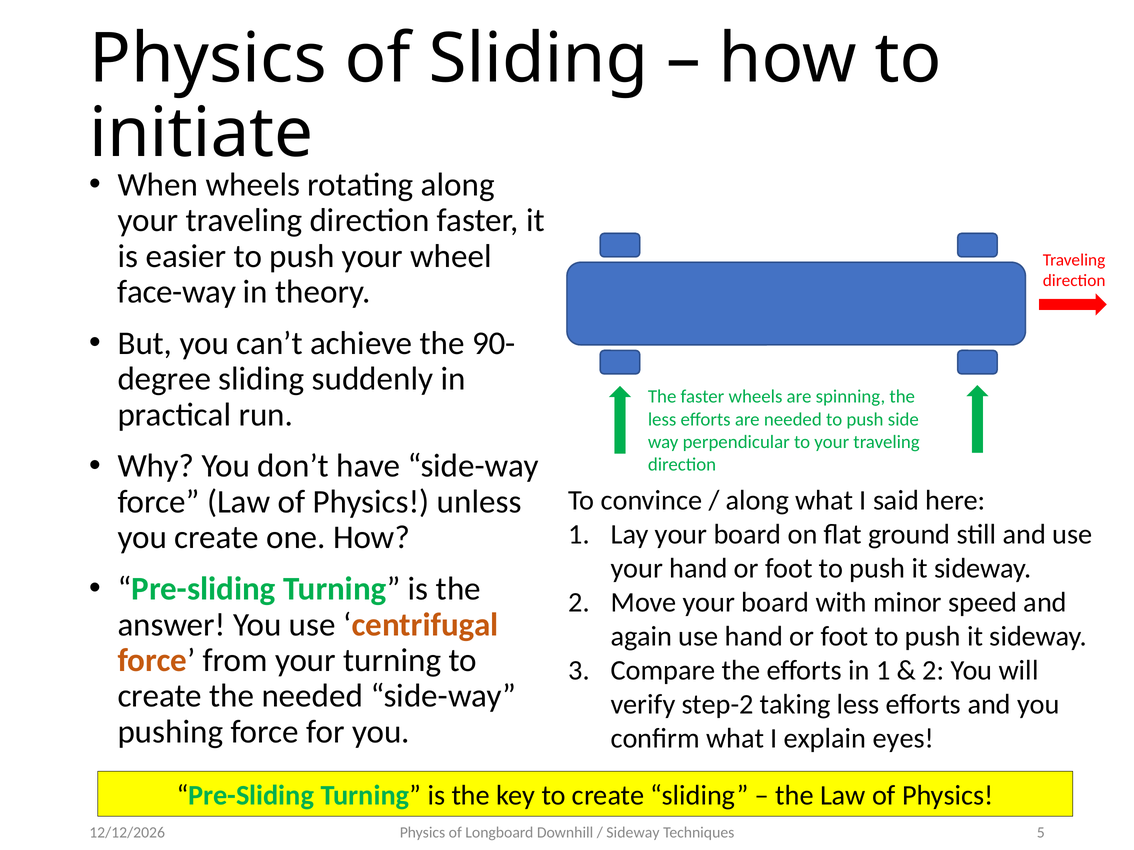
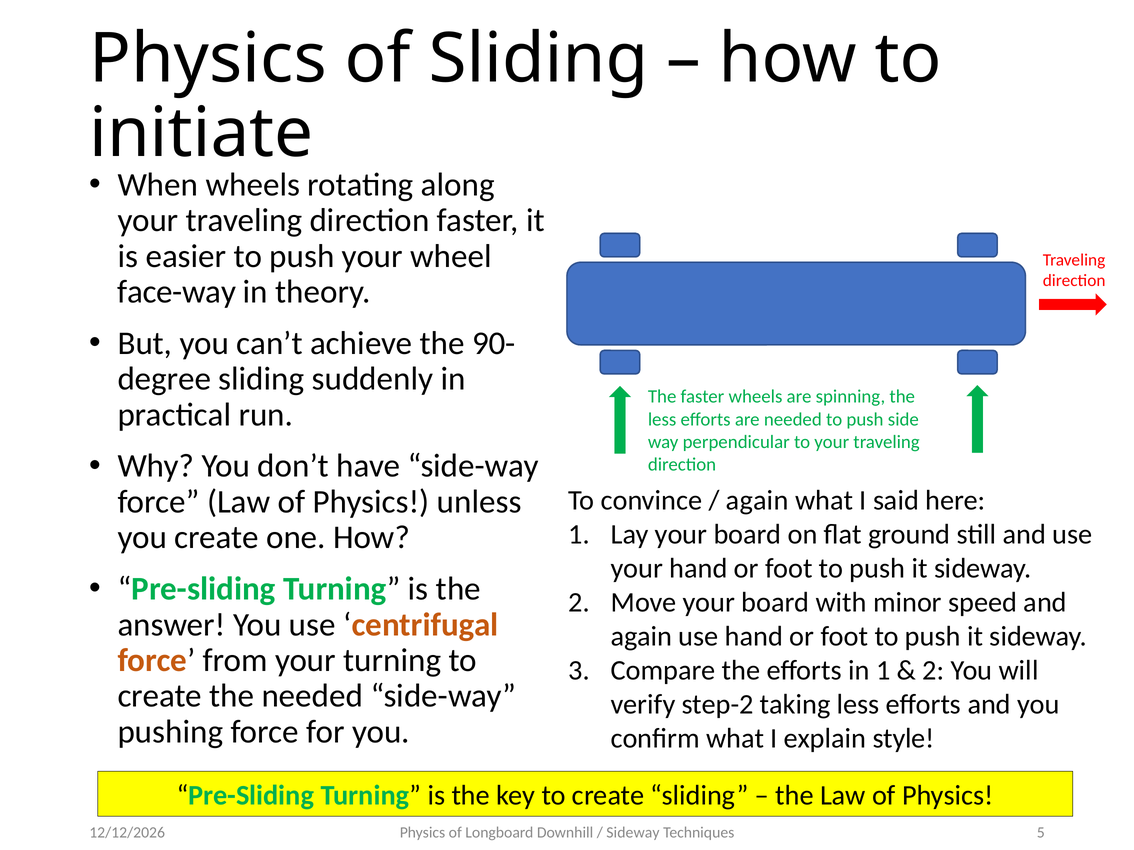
along: along -> again (757, 501)
eyes: eyes -> style (904, 739)
